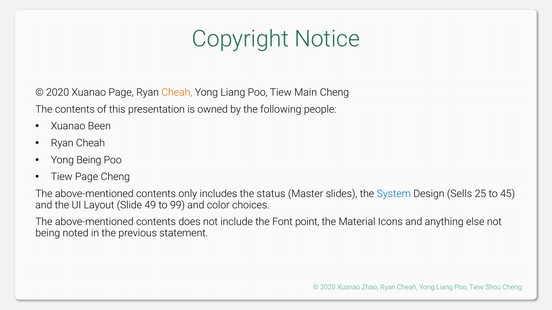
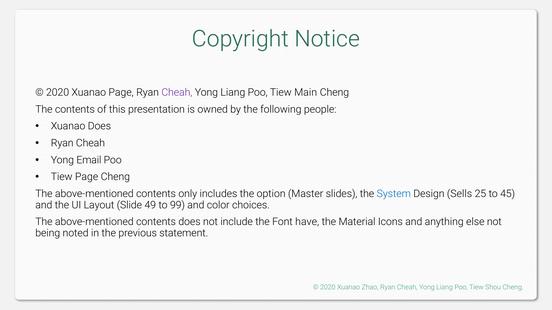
Cheah colour: orange -> purple (177, 93)
Xuanao Been: Been -> Does (99, 126)
Yong Being: Being -> Email (89, 160)
status: status -> option (271, 194)
point: point -> have (307, 222)
